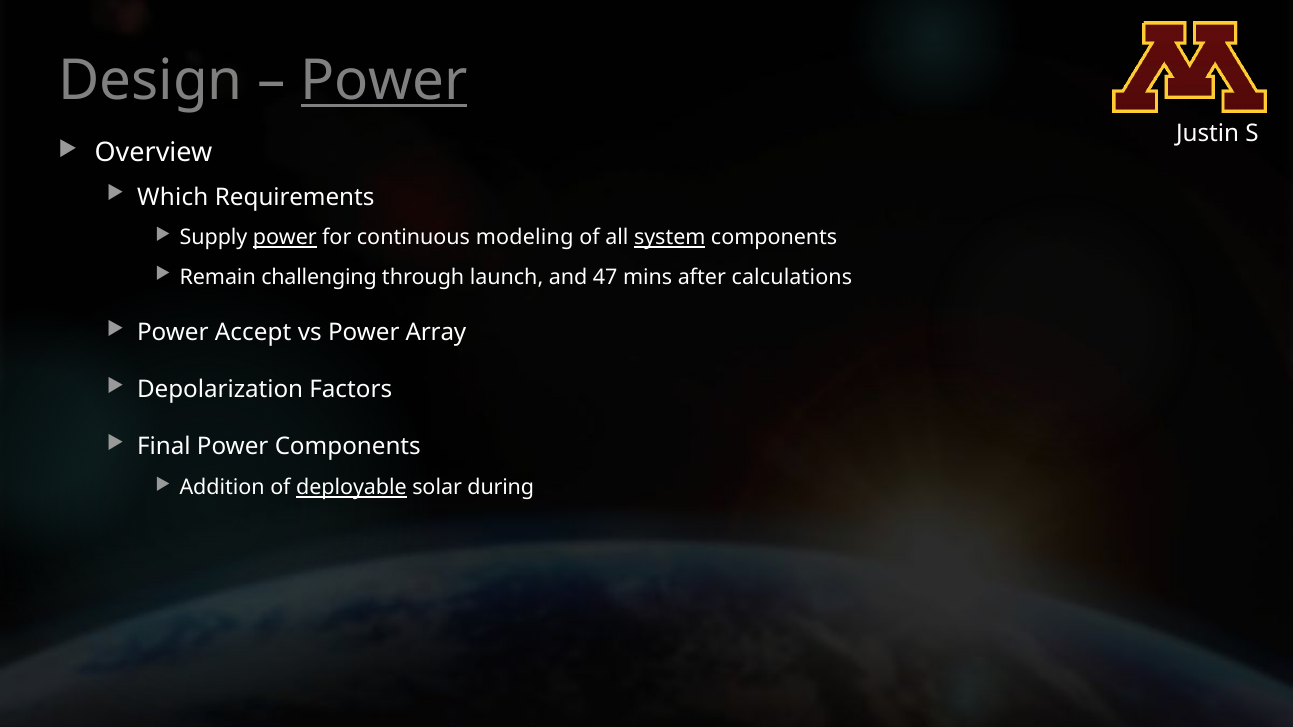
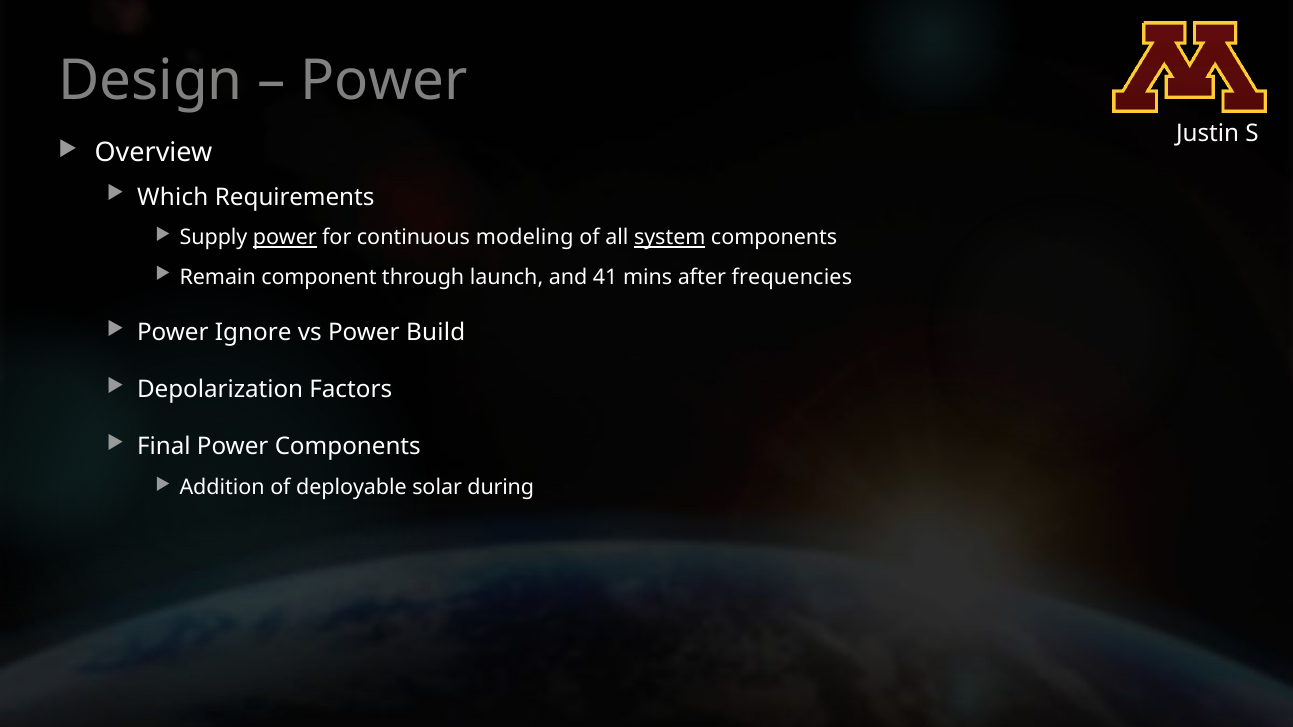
Power underline: present -> none (384, 81)
challenging: challenging -> component (319, 277)
47: 47 -> 41 (605, 277)
calculations: calculations -> frequencies (792, 277)
Accept: Accept -> Ignore (253, 333)
Array: Array -> Build (436, 333)
deployable underline: present -> none (351, 488)
